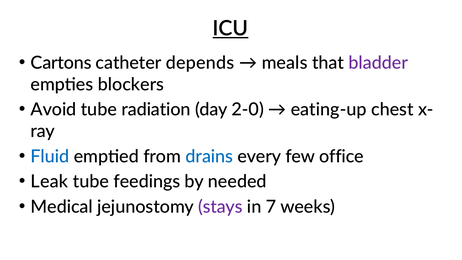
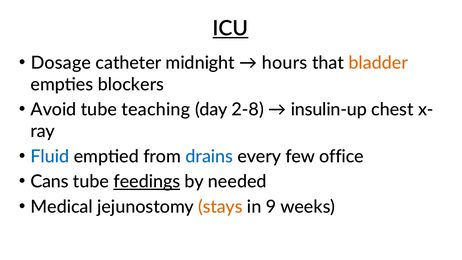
Cartons: Cartons -> Dosage (61, 63)
depends: depends -> midnight (200, 63)
meals: meals -> hours (285, 63)
bladder colour: purple -> orange (378, 63)
radiation: radiation -> teaching (156, 110)
2-0: 2-0 -> 2-8 (248, 110)
eating-up: eating-up -> insulin-up (329, 110)
Leak: Leak -> Cans (50, 182)
feedings underline: none -> present (147, 182)
stays colour: purple -> orange (220, 207)
7: 7 -> 9 (271, 207)
